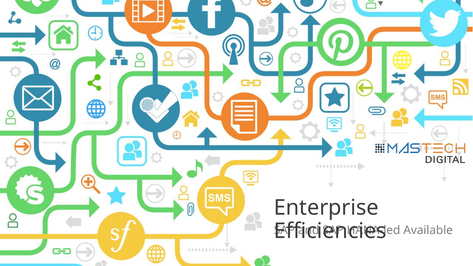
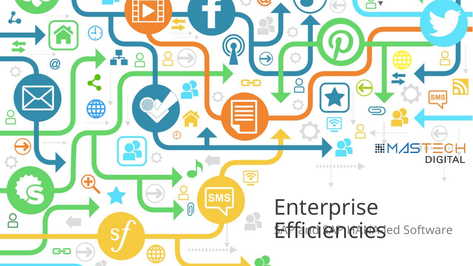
Available: Available -> Software (428, 230)
